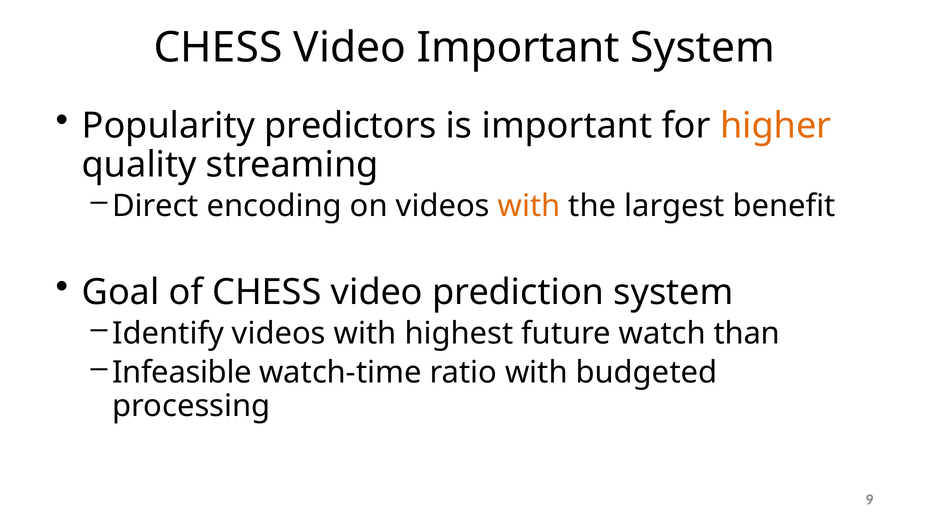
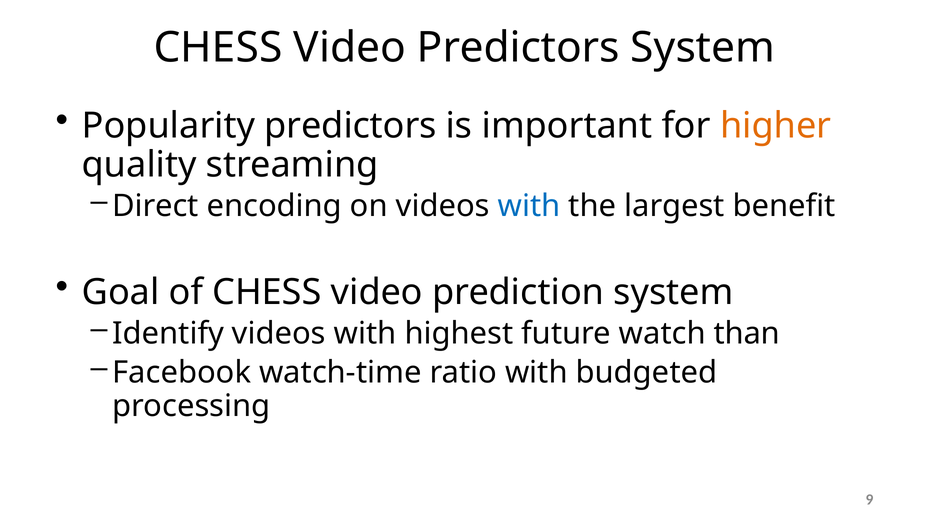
Video Important: Important -> Predictors (518, 47)
with colour: orange -> blue (529, 206)
Infeasible: Infeasible -> Facebook (182, 372)
